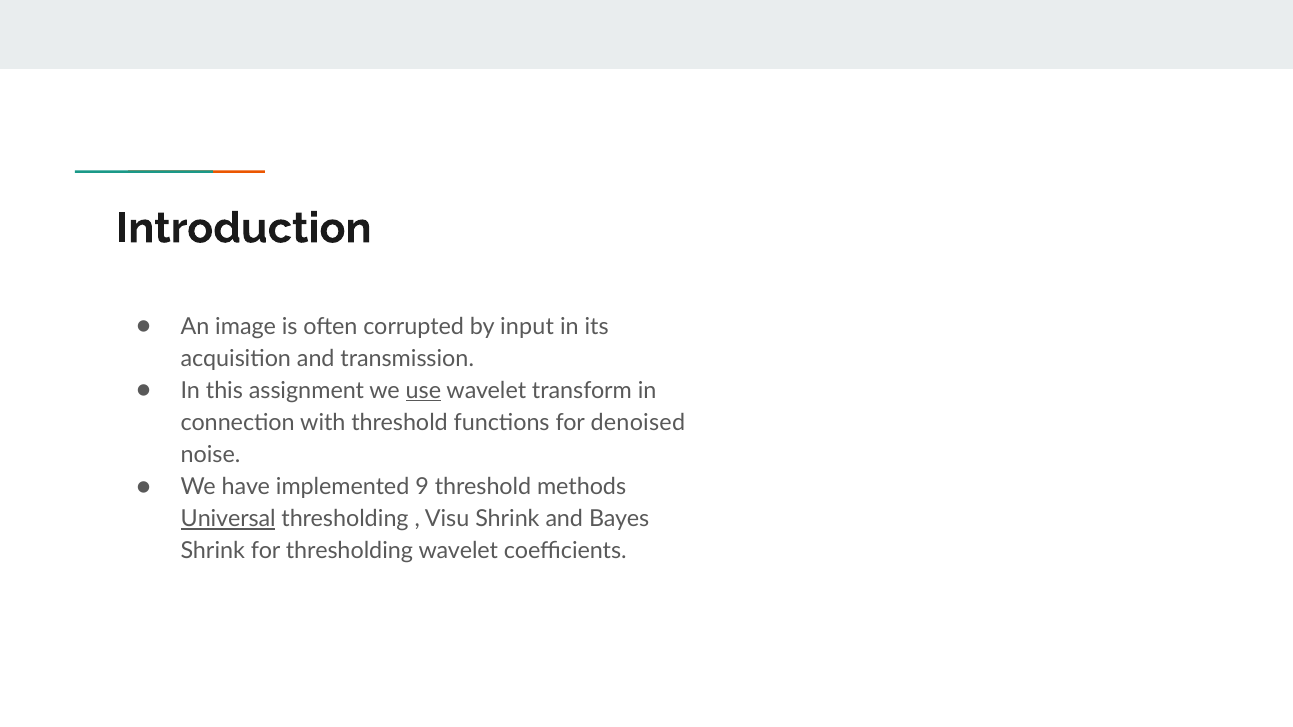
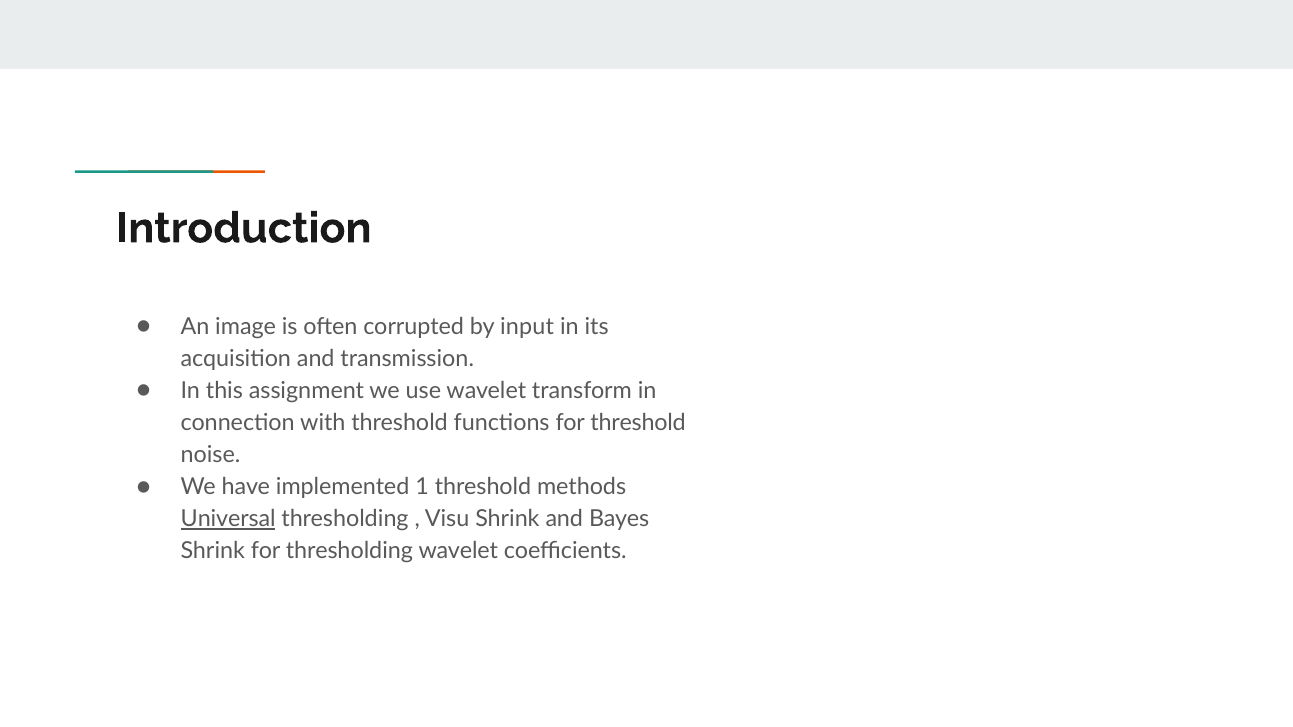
use underline: present -> none (423, 391)
for denoised: denoised -> threshold (638, 423)
9: 9 -> 1 (422, 487)
